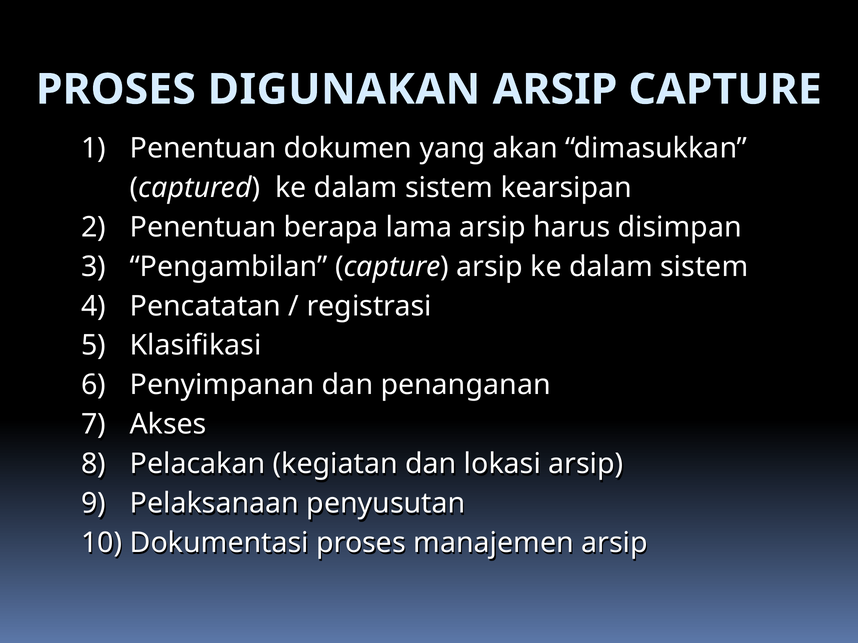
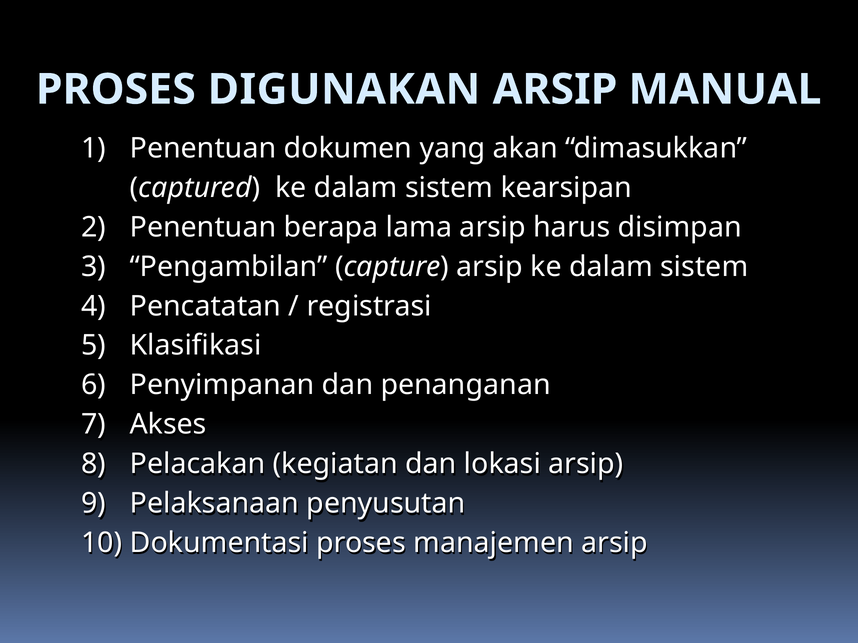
ARSIP CAPTURE: CAPTURE -> MANUAL (725, 90)
